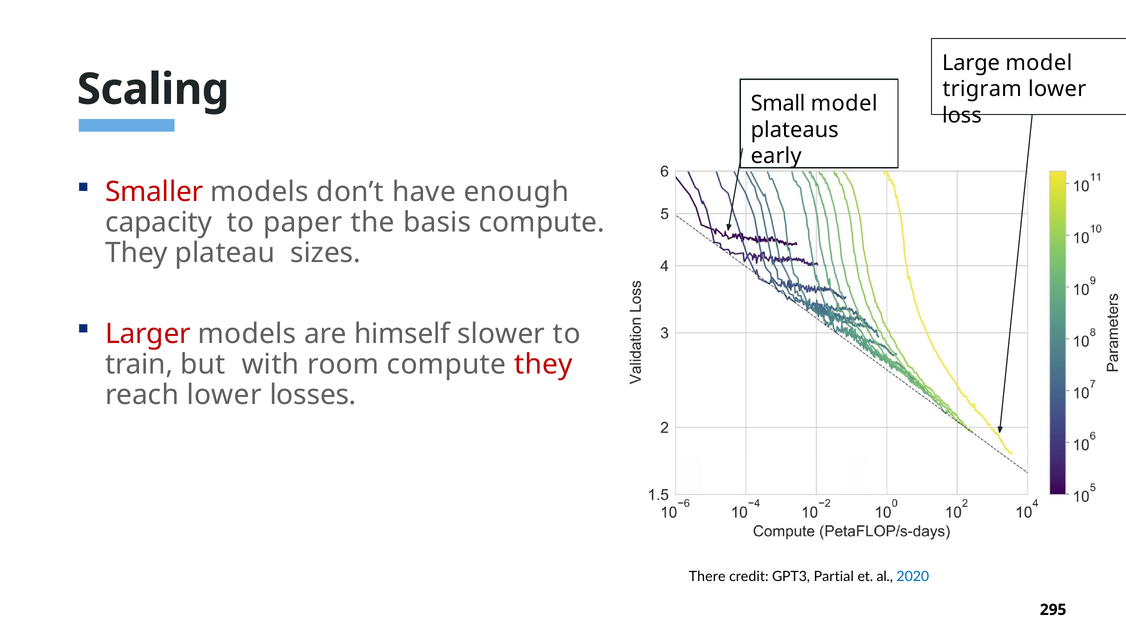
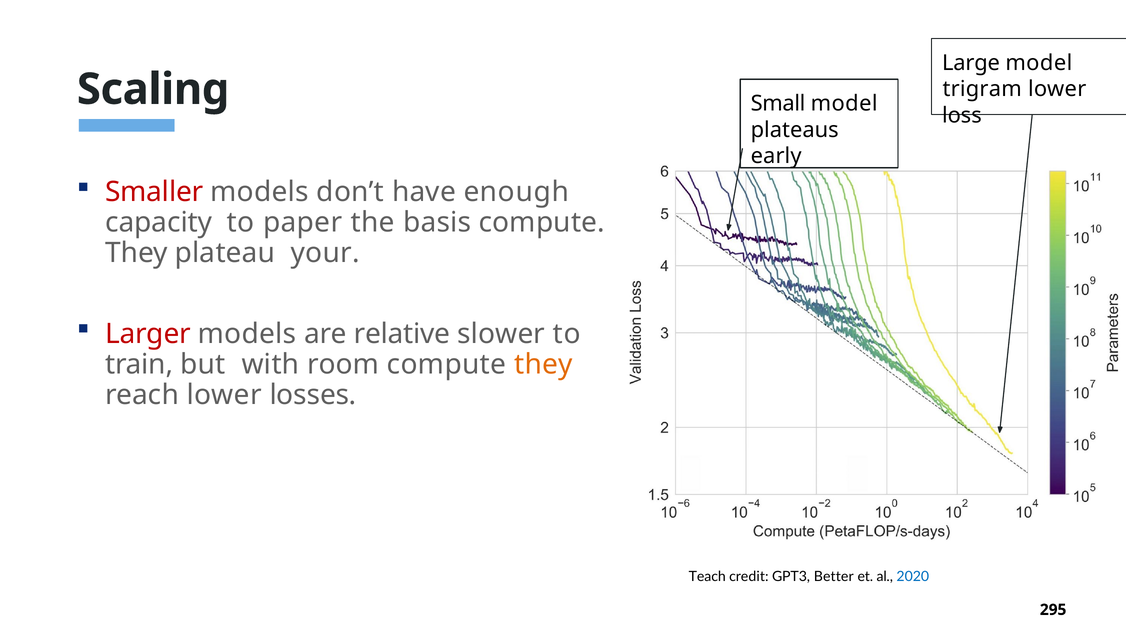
sizes: sizes -> your (325, 253)
himself: himself -> relative (402, 334)
they colour: red -> orange (543, 364)
There: There -> Teach (707, 576)
Partial: Partial -> Better (834, 576)
